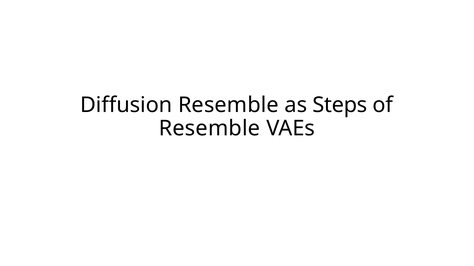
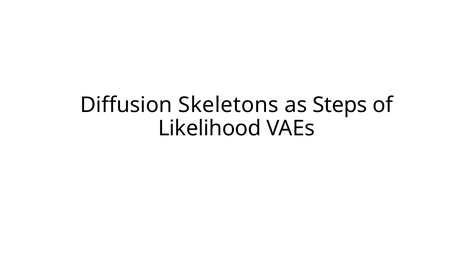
Diffusion Resemble: Resemble -> Skeletons (228, 105)
Resemble: Resemble -> Likelihood (210, 129)
